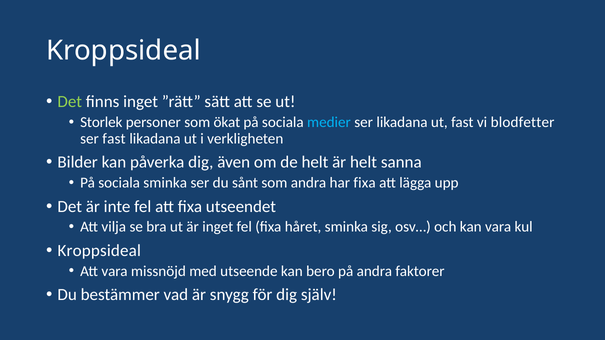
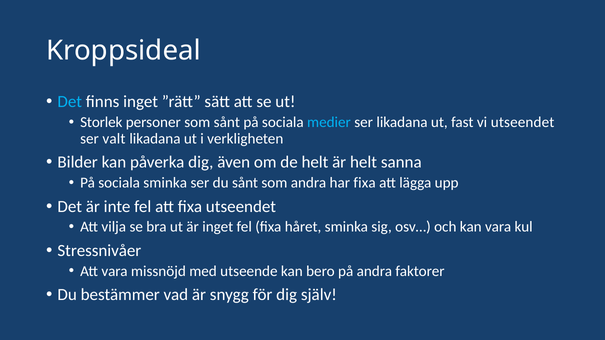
Det colour: light green -> light blue (70, 102)
som ökat: ökat -> sånt (227, 122)
vi blodfetter: blodfetter -> utseendet (523, 122)
ser fast: fast -> valt (114, 139)
Kroppsideal: Kroppsideal -> Stressnivåer (99, 251)
